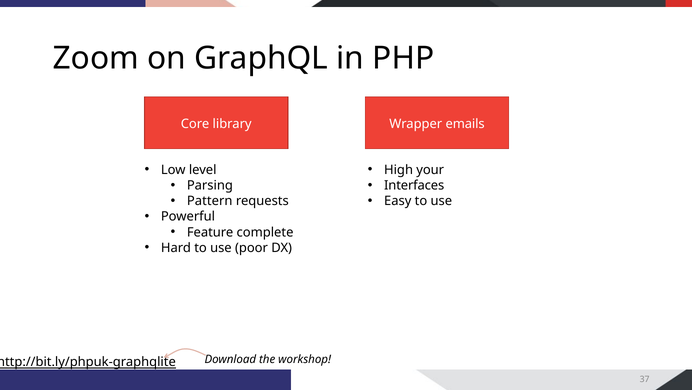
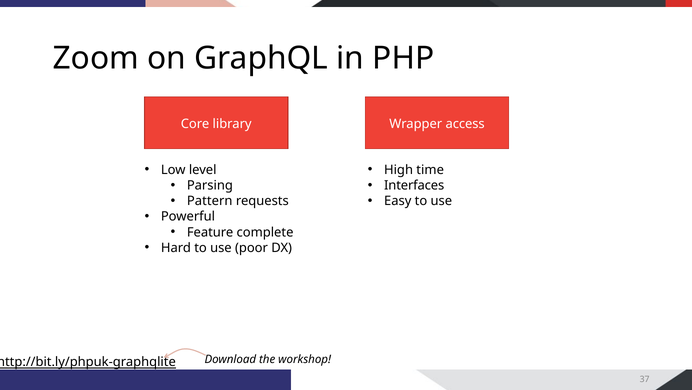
emails: emails -> access (465, 123)
your: your -> time (430, 170)
